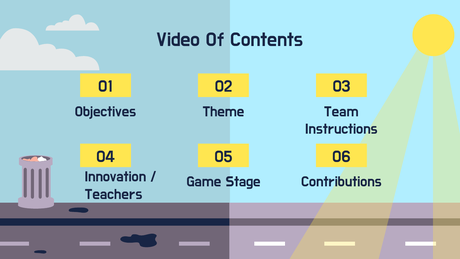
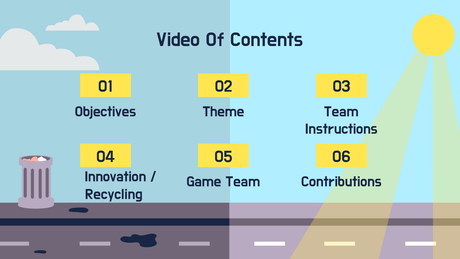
Game Stage: Stage -> Team (243, 181)
Teachers: Teachers -> Recycling (114, 194)
